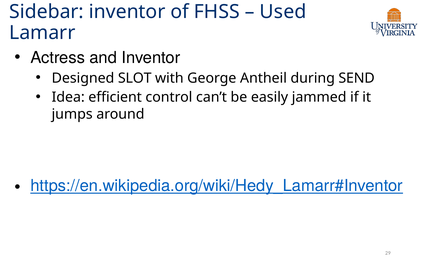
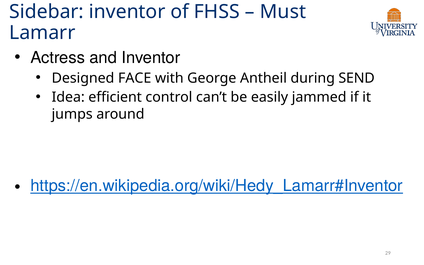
Used: Used -> Must (283, 12)
SLOT: SLOT -> FACE (135, 78)
